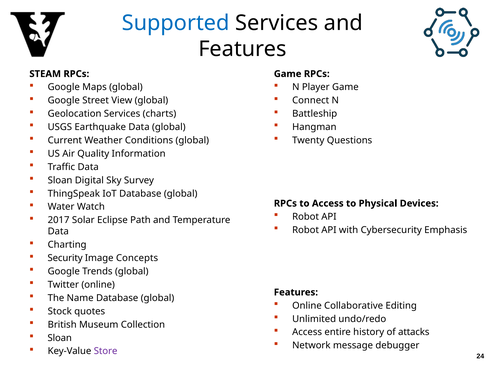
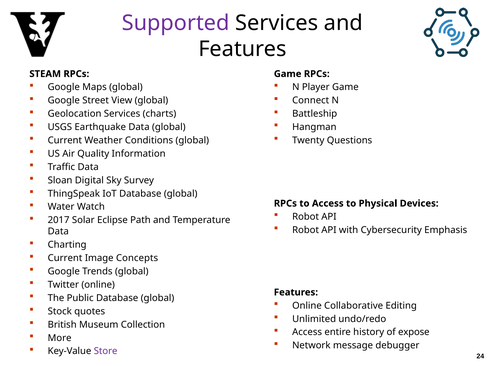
Supported colour: blue -> purple (176, 23)
Security: Security -> Current (65, 259)
Name: Name -> Public (80, 299)
attacks: attacks -> expose (414, 333)
Sloan: Sloan -> More (60, 339)
